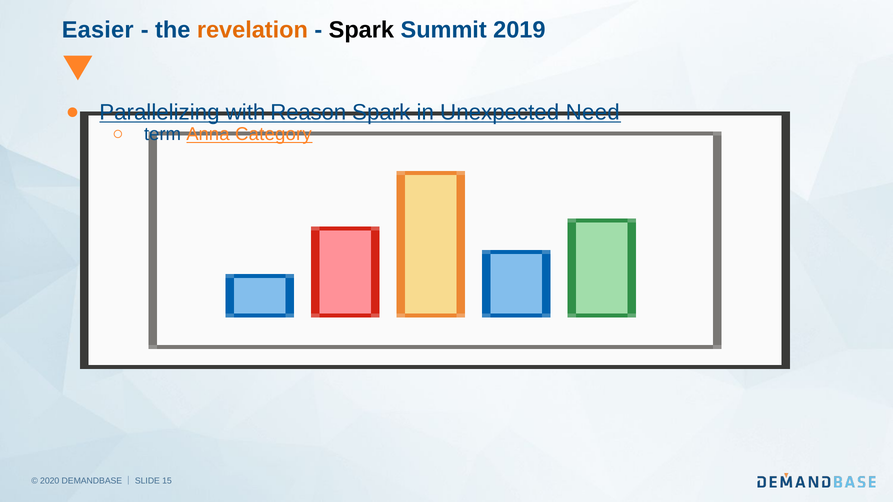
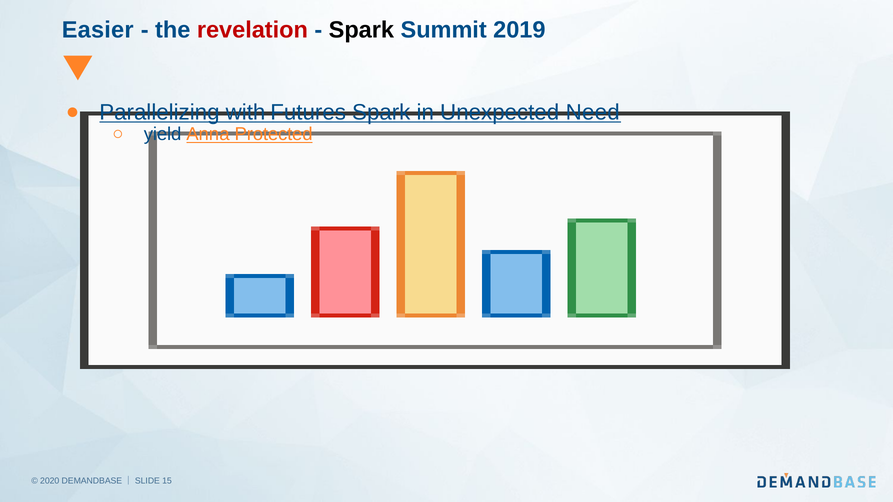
revelation colour: orange -> red (252, 30)
Reason: Reason -> Futures (308, 112)
term: term -> yield (163, 134)
Category: Category -> Protected (274, 134)
